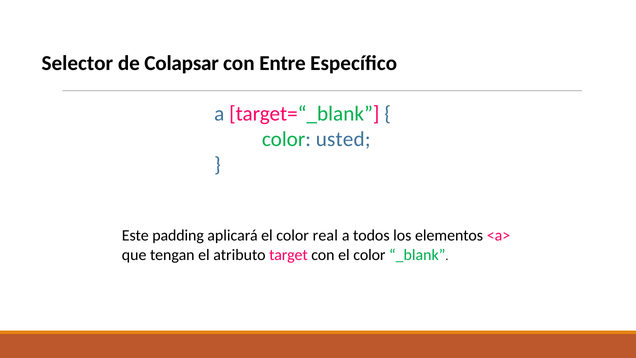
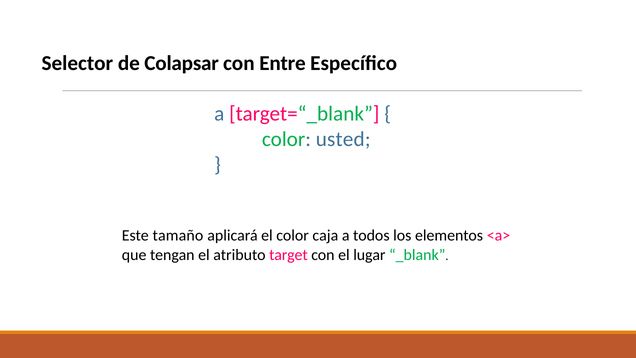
padding: padding -> tamaño (178, 236)
real: real -> caja (325, 236)
con el color: color -> lugar (369, 255)
